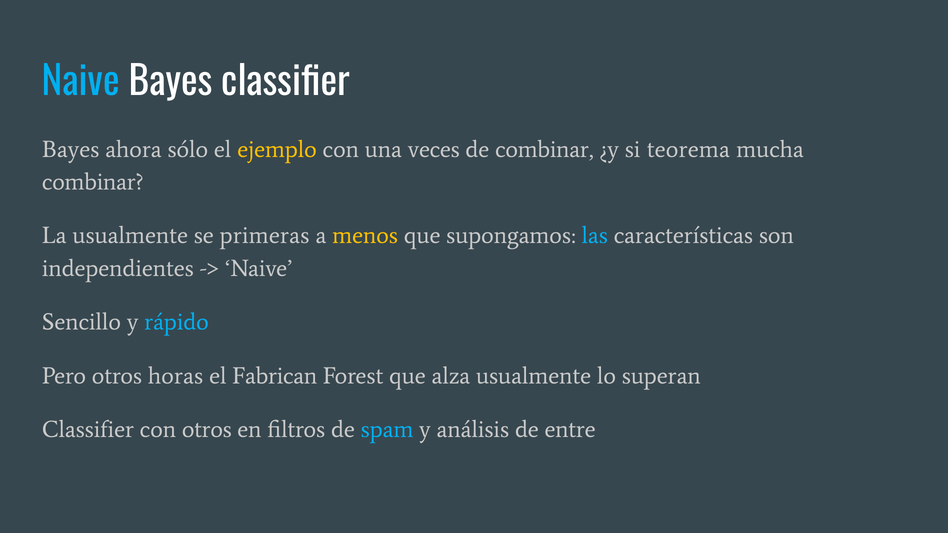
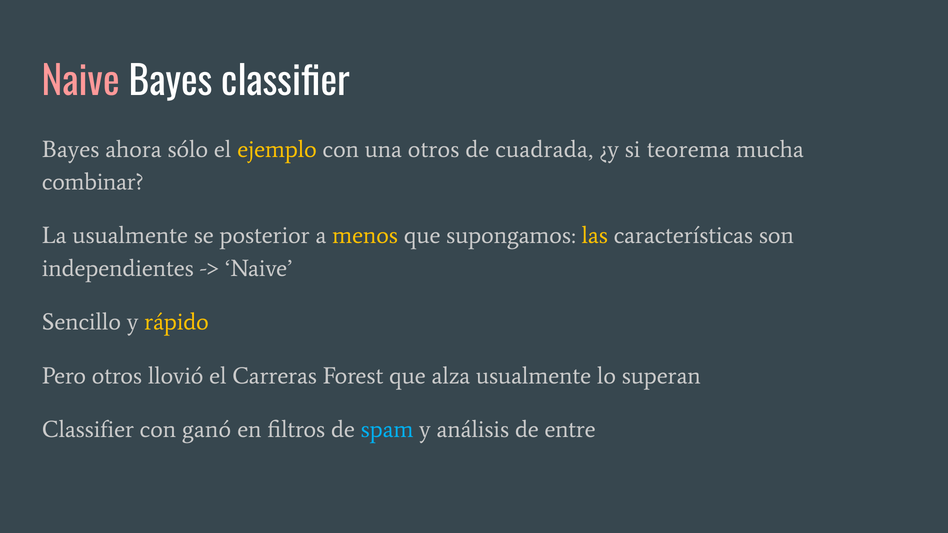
Naive colour: light blue -> pink (81, 82)
una veces: veces -> otros (434, 149)
de combinar: combinar -> cuadrada (544, 149)
primeras: primeras -> posterior (265, 236)
las colour: light blue -> yellow (595, 236)
rápido colour: light blue -> yellow (177, 322)
horas: horas -> llovió (176, 376)
Fabrican: Fabrican -> Carreras (275, 376)
con otros: otros -> ganó (207, 430)
